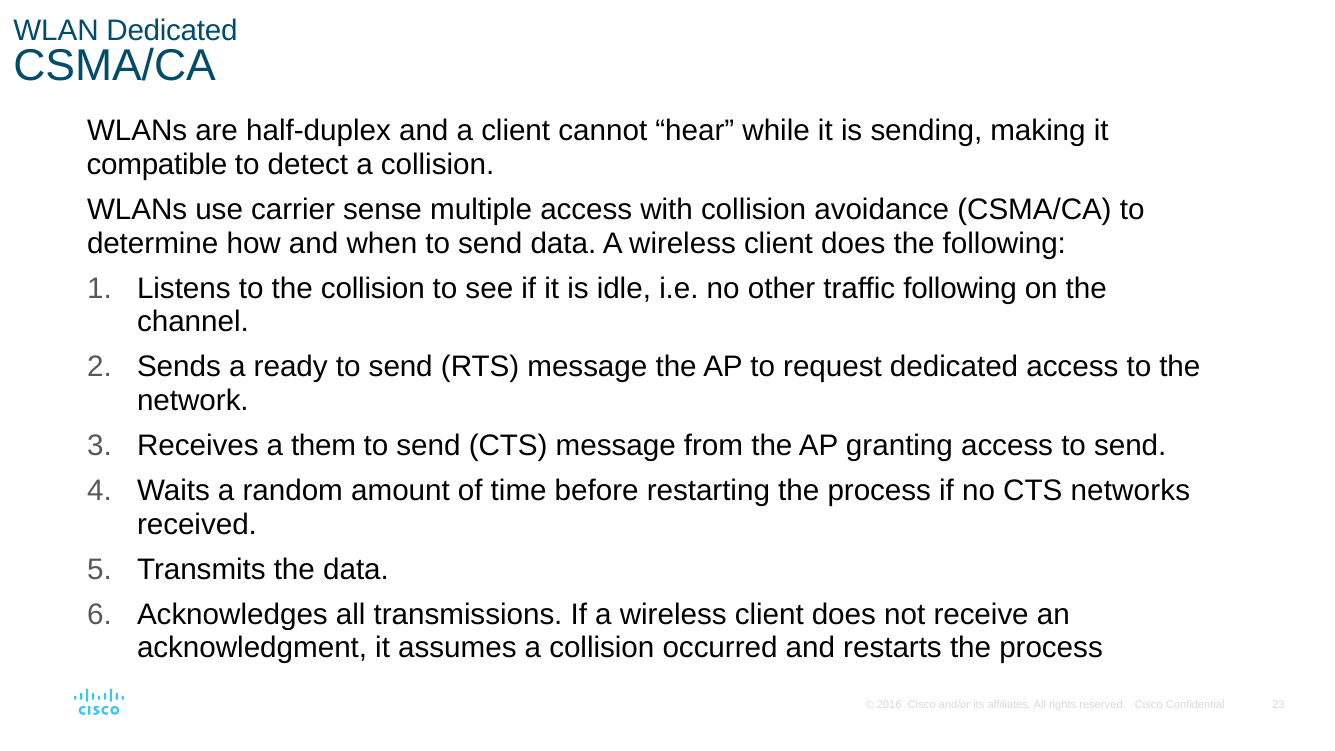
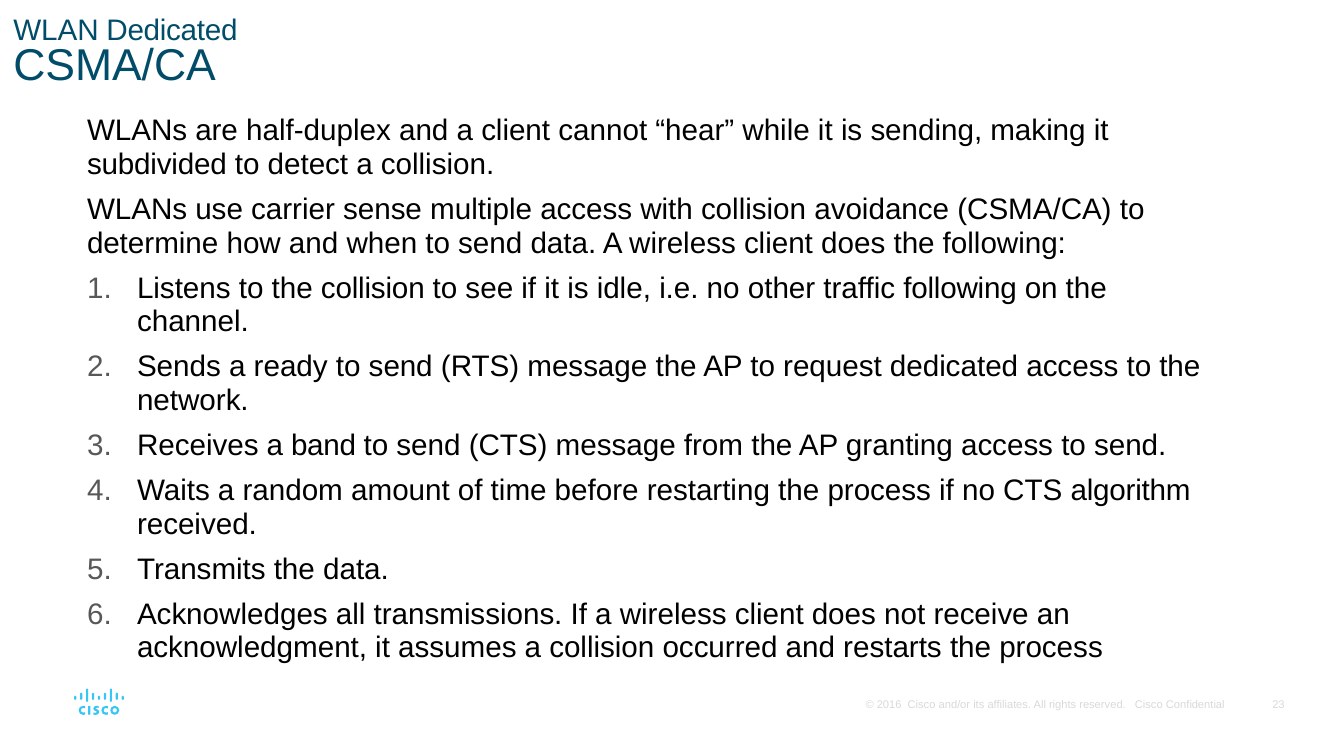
compatible: compatible -> subdivided (157, 165)
them: them -> band (324, 446)
networks: networks -> algorithm (1131, 491)
